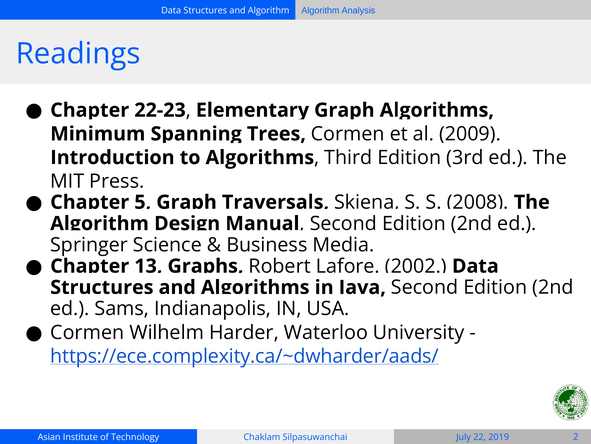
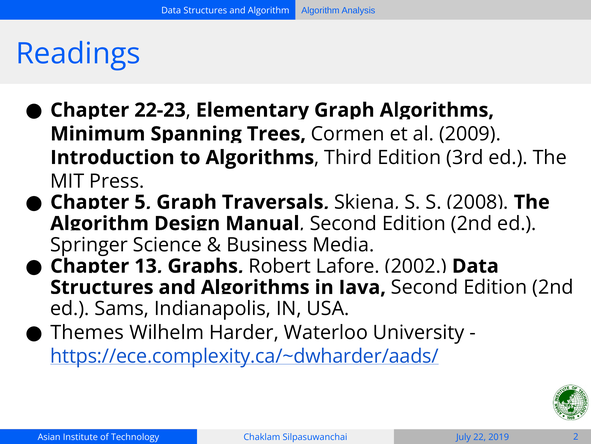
Cormen: Cormen -> Themes (87, 332)
